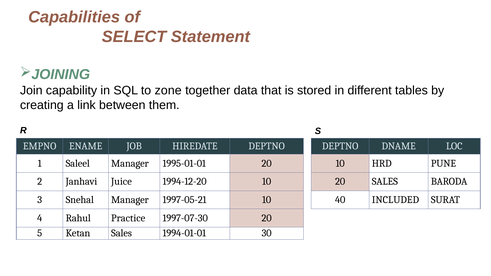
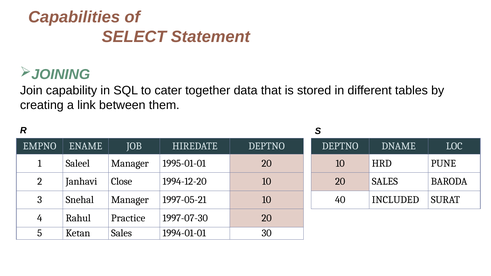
zone: zone -> cater (168, 90)
Juice: Juice -> Close (122, 182)
